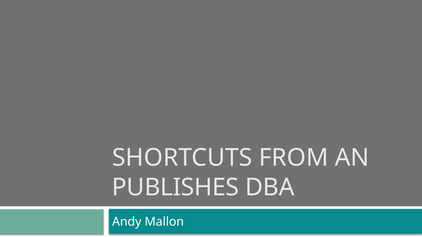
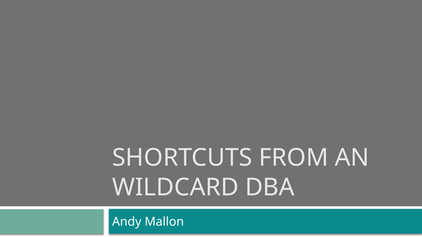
PUBLISHES: PUBLISHES -> WILDCARD (175, 188)
